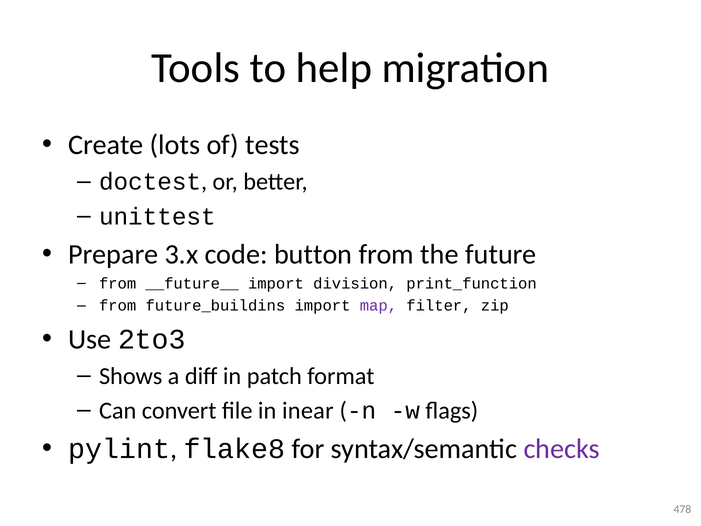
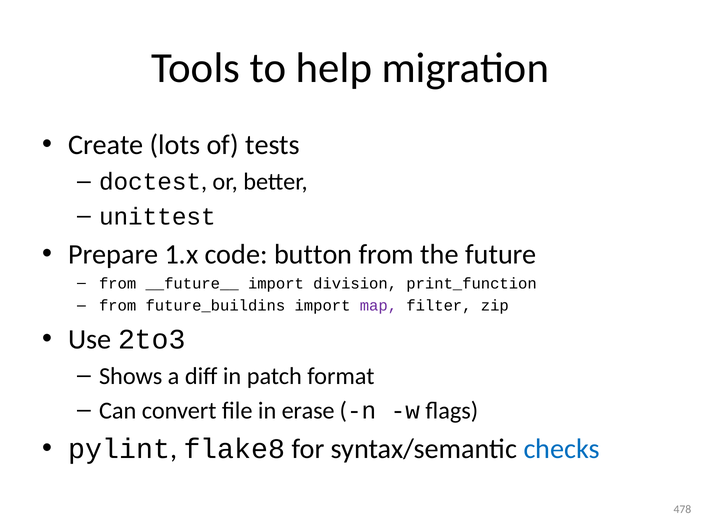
3.x: 3.x -> 1.x (181, 255)
inear: inear -> erase (308, 410)
checks colour: purple -> blue (562, 449)
